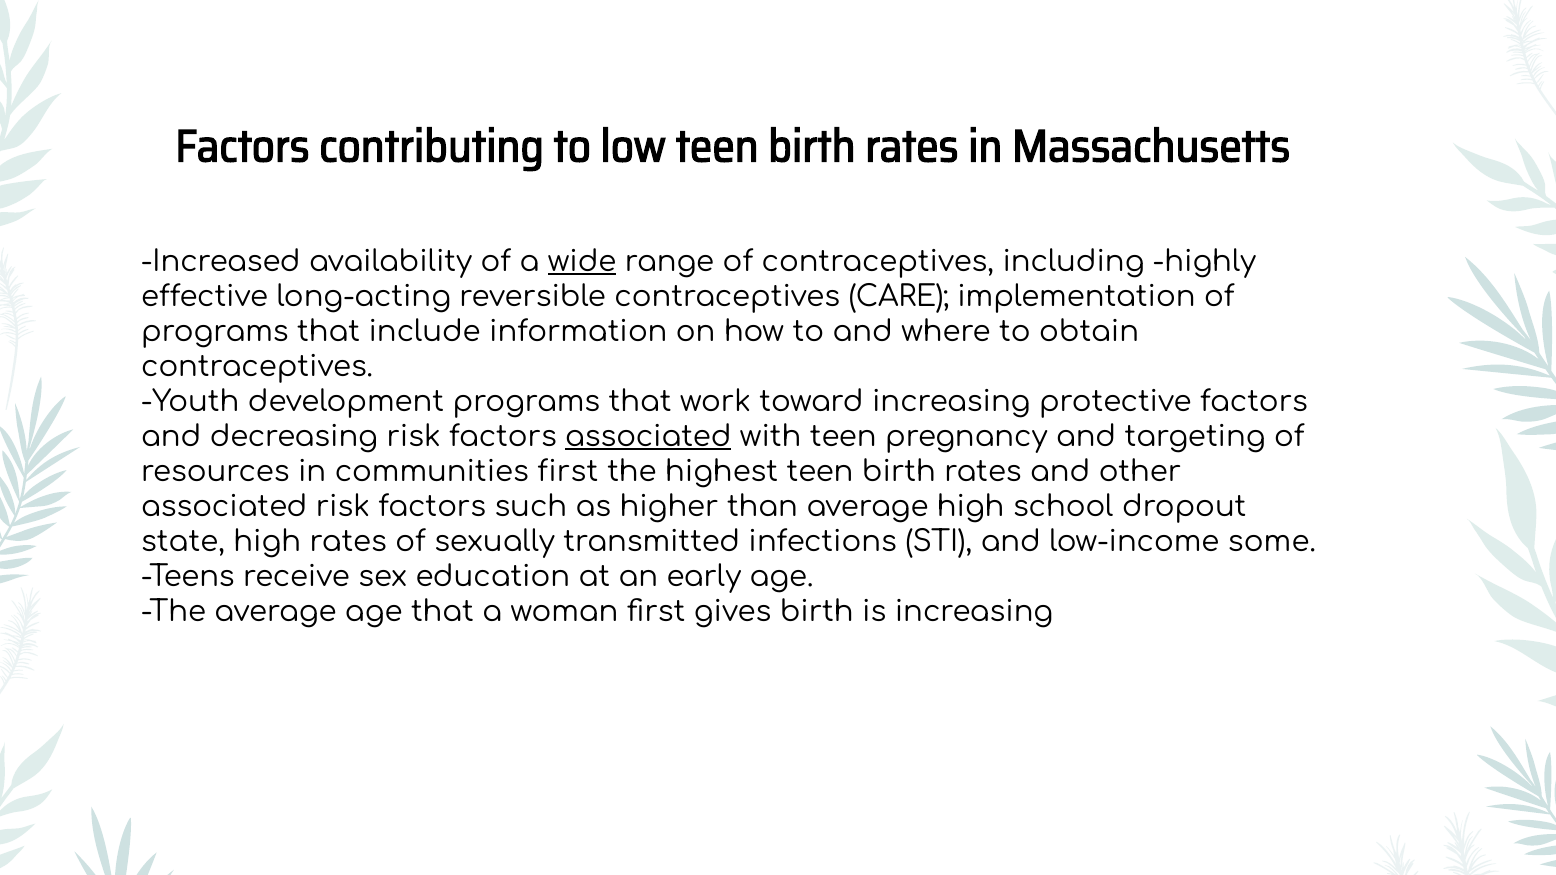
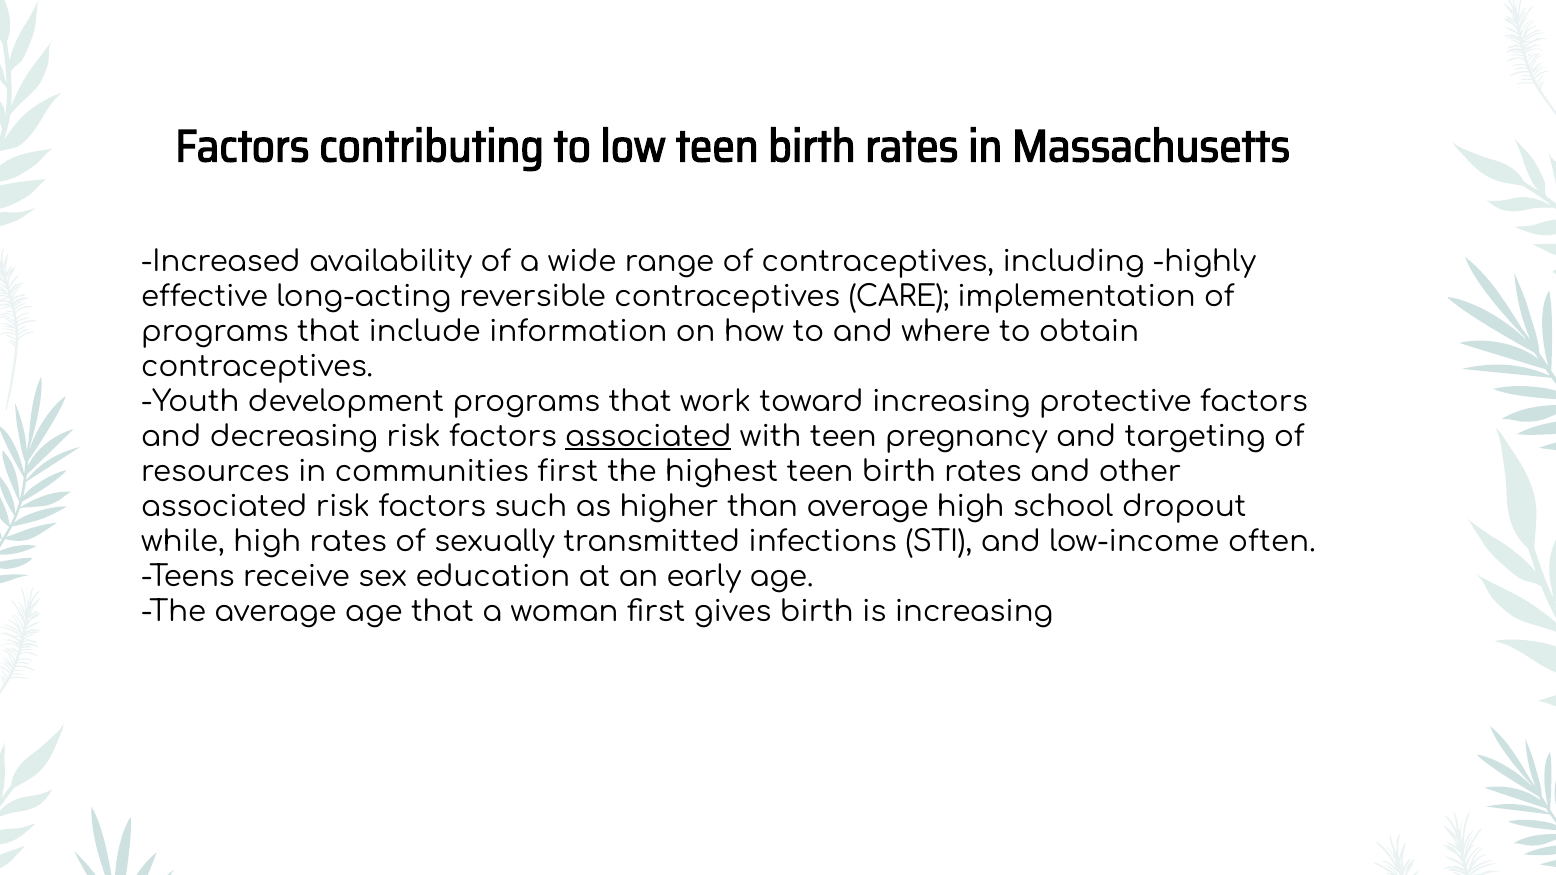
wide underline: present -> none (582, 262)
state: state -> while (183, 542)
some: some -> often (1272, 542)
